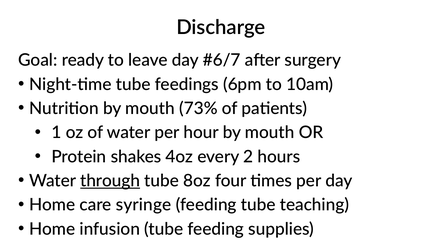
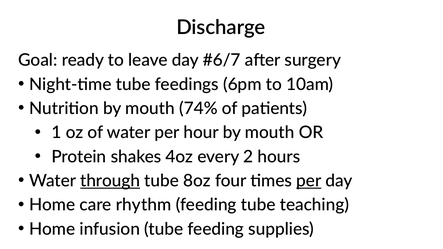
73%: 73% -> 74% (198, 109)
per underline: none -> present (309, 181)
syringe: syringe -> rhythm (144, 205)
